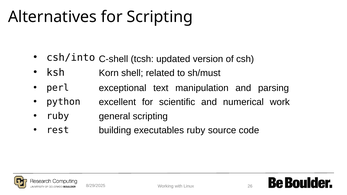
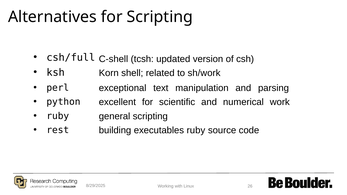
csh/into: csh/into -> csh/full (71, 57)
sh/must: sh/must -> sh/work (204, 73)
